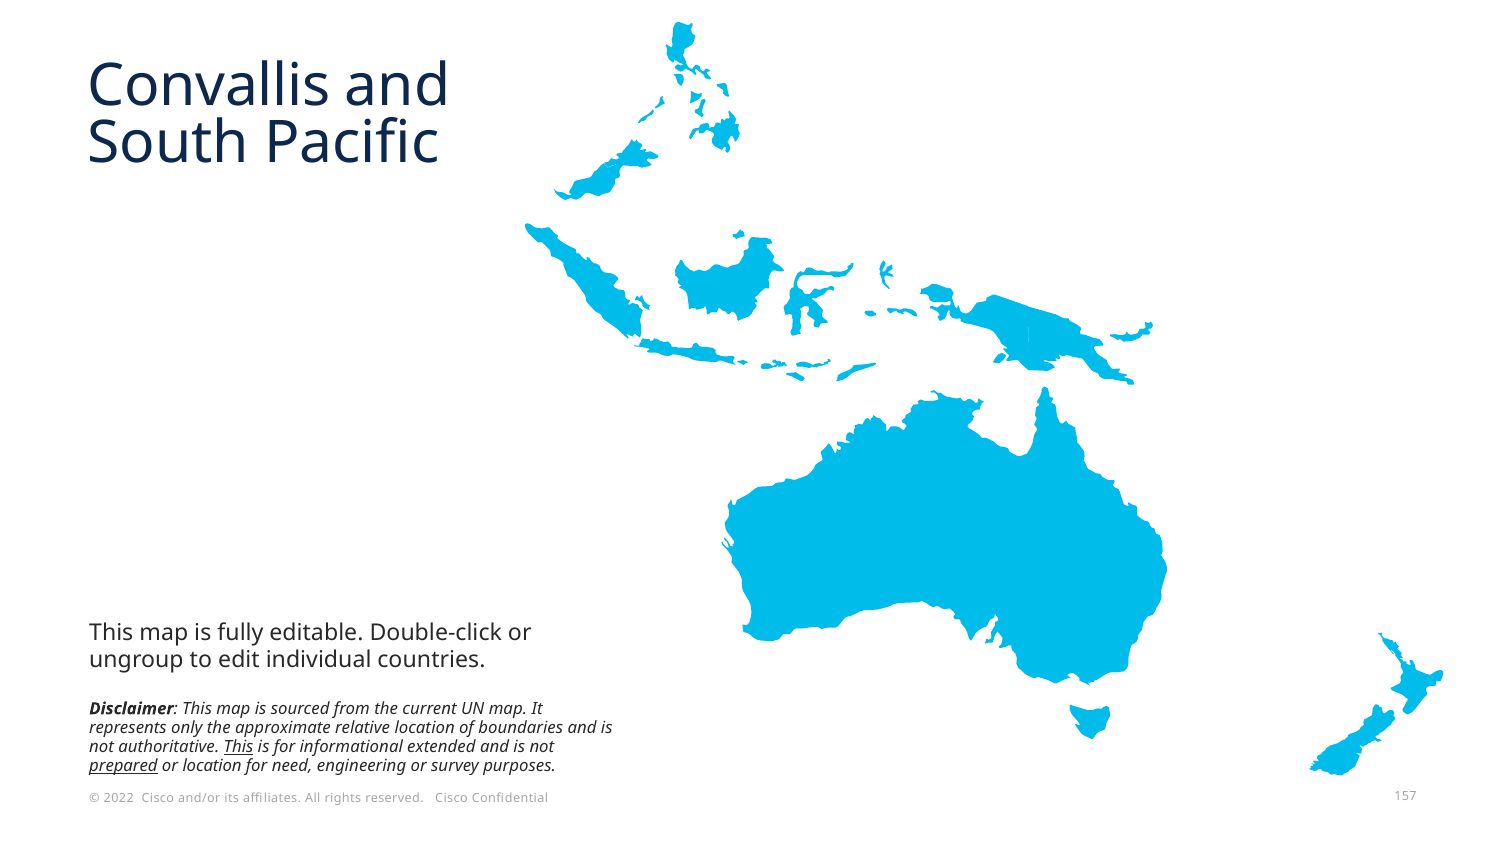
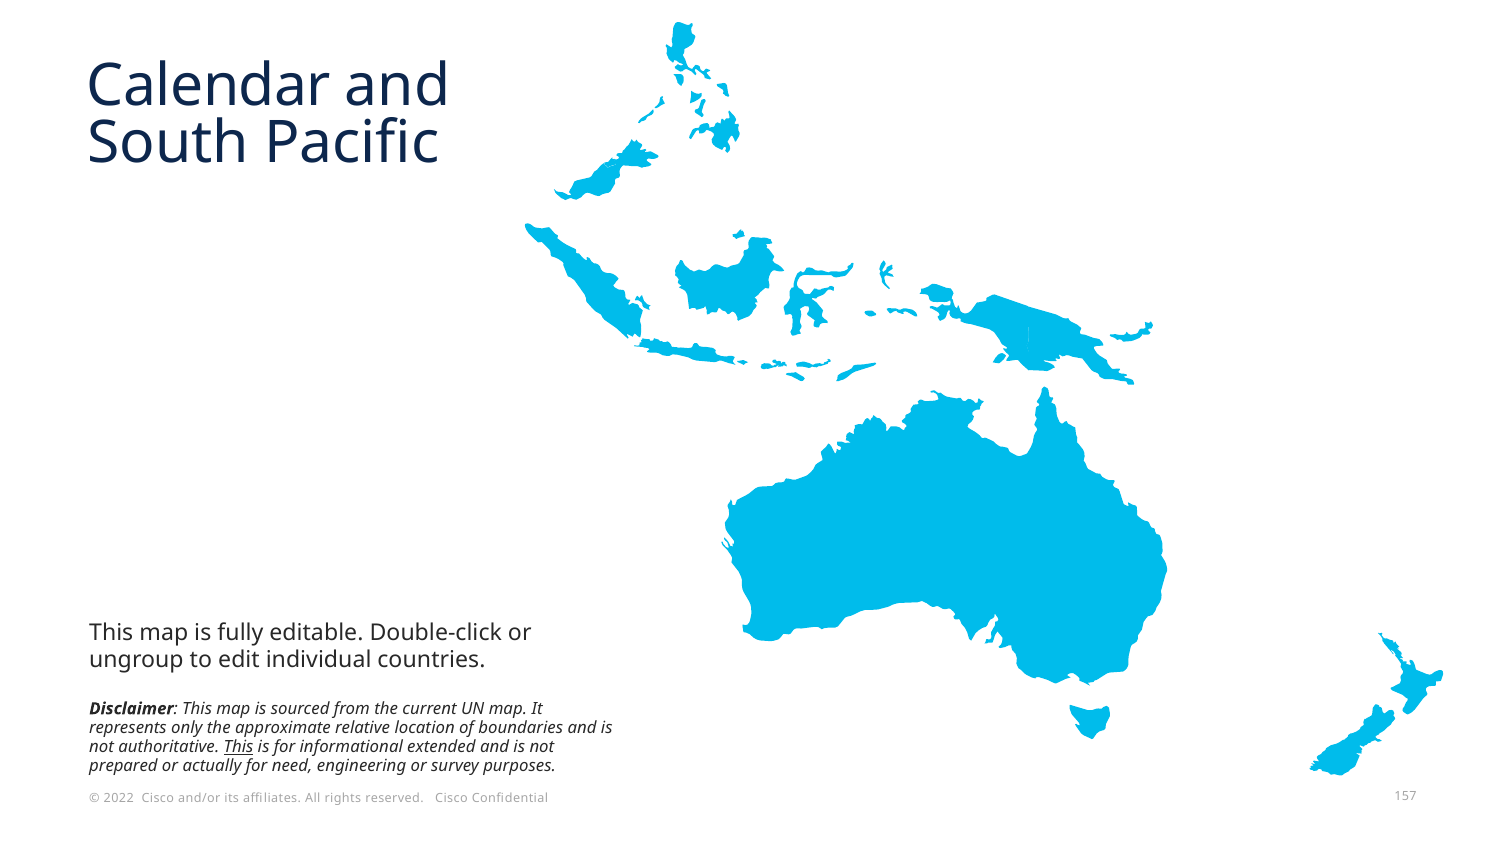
Convallis: Convallis -> Calendar (209, 86)
prepared underline: present -> none (123, 766)
or location: location -> actually (212, 766)
